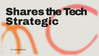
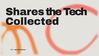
Strategic: Strategic -> Collected (32, 21)
